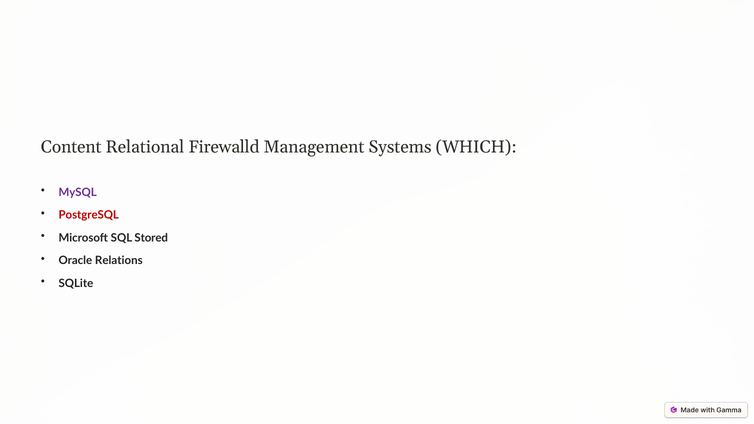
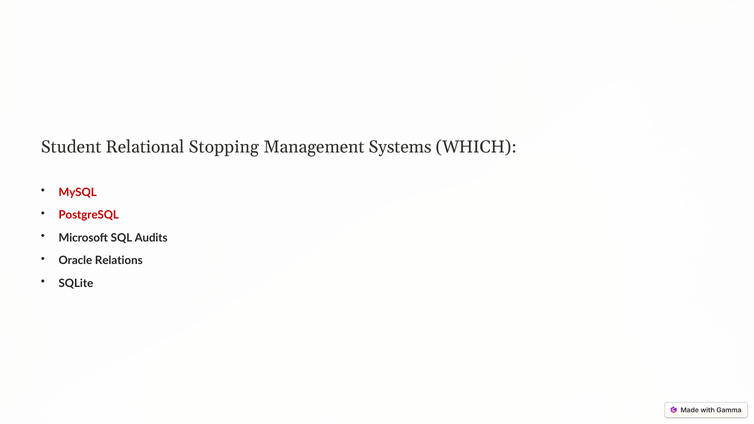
Content: Content -> Student (71, 147)
Firewalld: Firewalld -> Stopping (224, 147)
MySQL colour: purple -> red (78, 192)
Stored: Stored -> Audits (151, 238)
